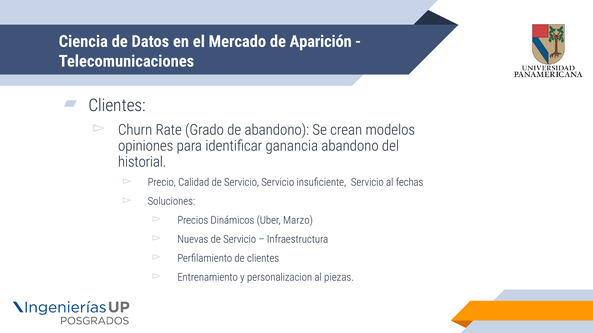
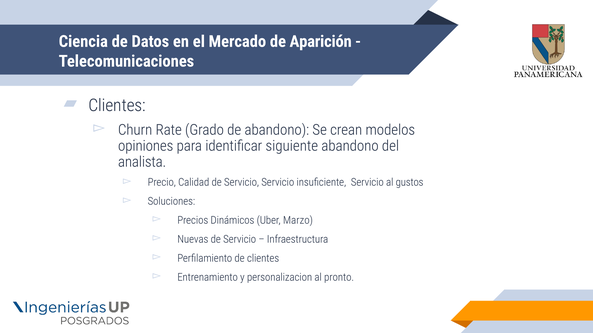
ganancia: ganancia -> siguiente (292, 146)
historial: historial -> analista (142, 162)
fechas: fechas -> gustos (410, 183)
piezas: piezas -> pronto (339, 278)
